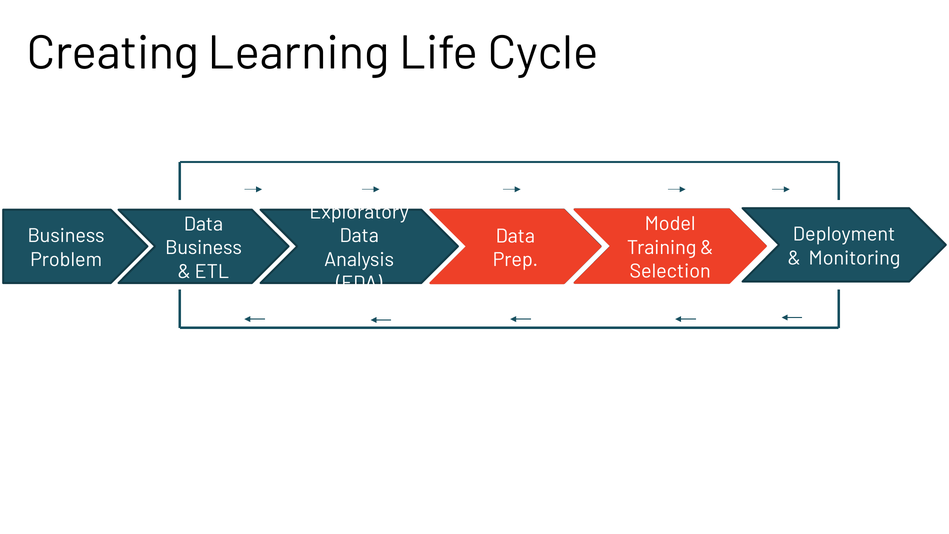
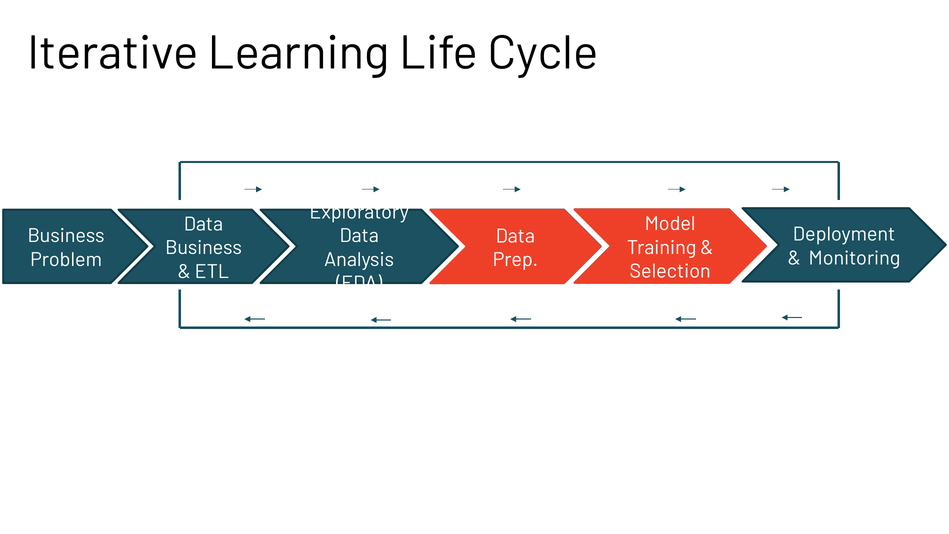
Creating: Creating -> Iterative (113, 53)
